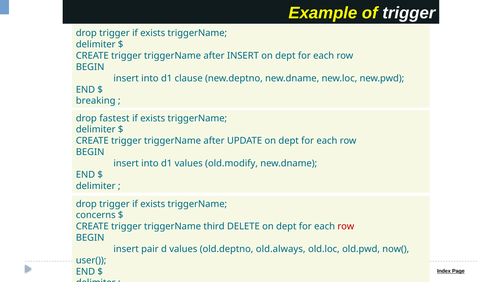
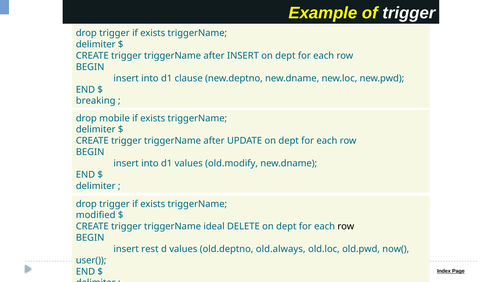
fastest: fastest -> mobile (114, 118)
concerns: concerns -> modified (96, 215)
third: third -> ideal (214, 227)
row colour: red -> black (346, 227)
pair: pair -> rest (150, 249)
